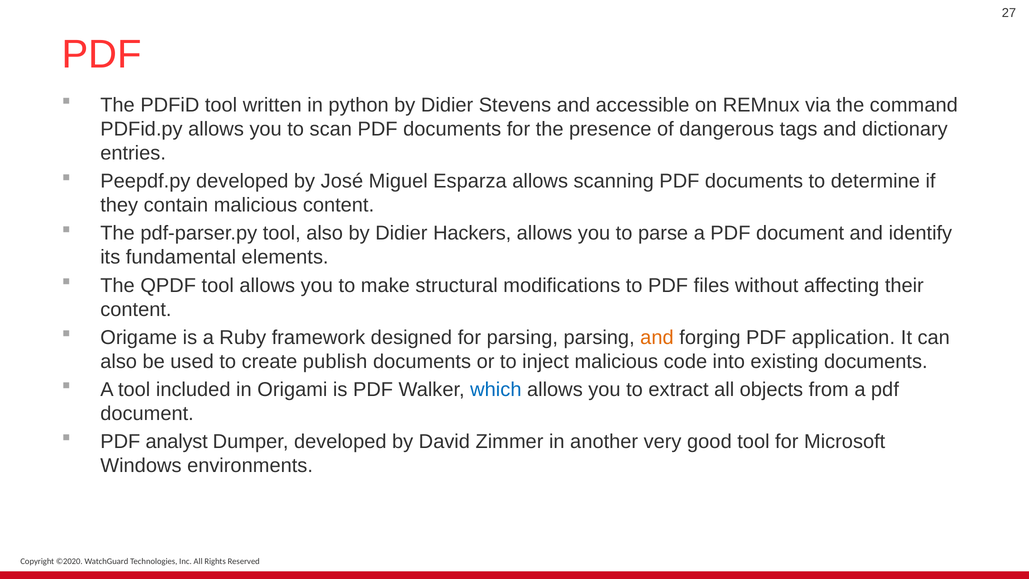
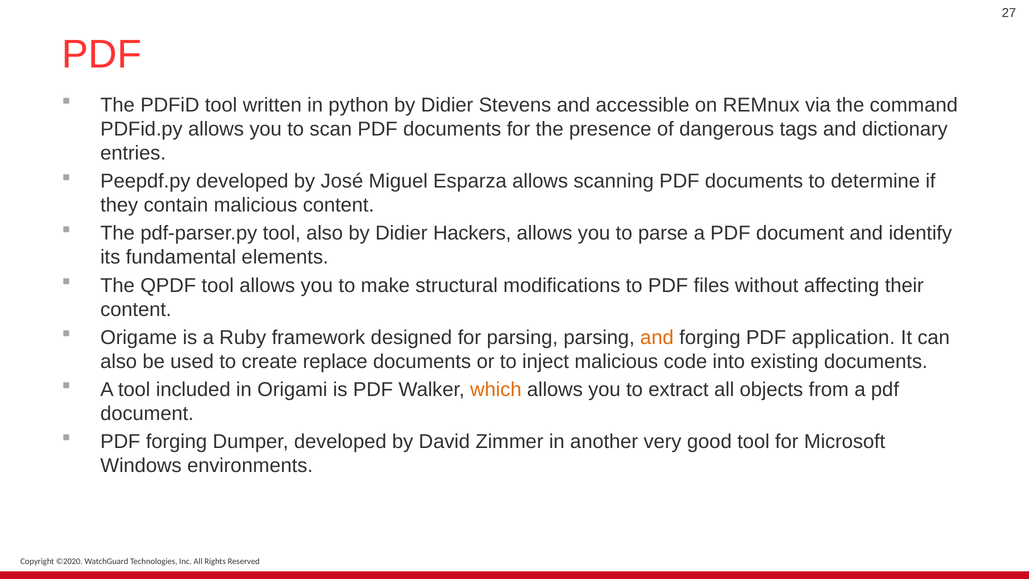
publish: publish -> replace (335, 361)
which colour: blue -> orange (496, 389)
PDF analyst: analyst -> forging (176, 441)
